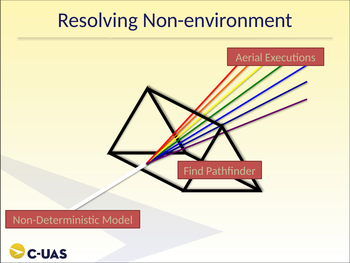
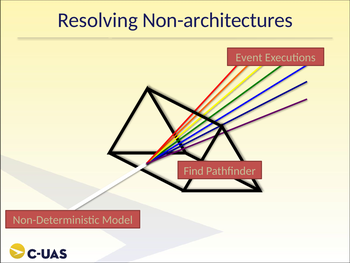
Non-environment: Non-environment -> Non-architectures (218, 20)
Aerial: Aerial -> Event (249, 58)
